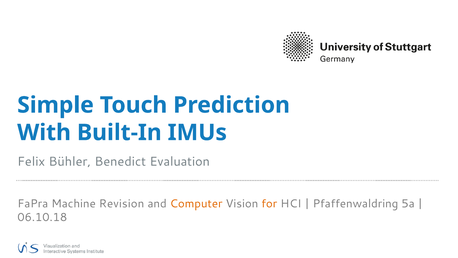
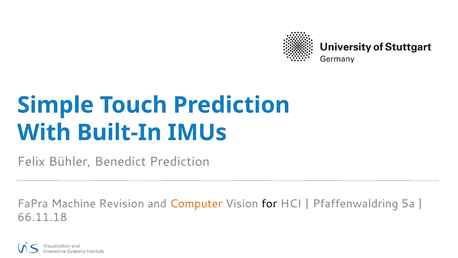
Benedict Evaluation: Evaluation -> Prediction (180, 161)
for colour: orange -> black (269, 203)
06.10.18: 06.10.18 -> 66.11.18 (42, 217)
